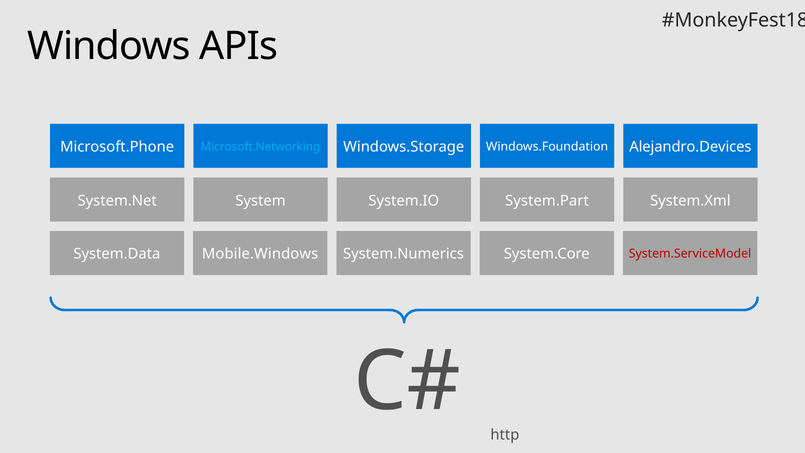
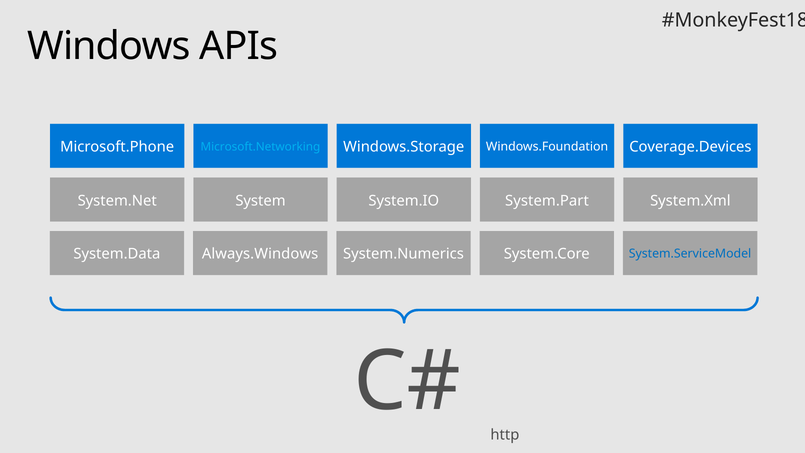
Alejandro.Devices: Alejandro.Devices -> Coverage.Devices (690, 147)
Mobile.Windows: Mobile.Windows -> Always.Windows (260, 254)
System.ServiceModel colour: red -> blue (690, 254)
